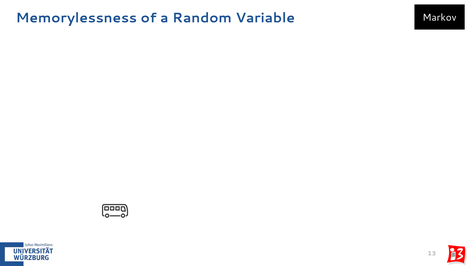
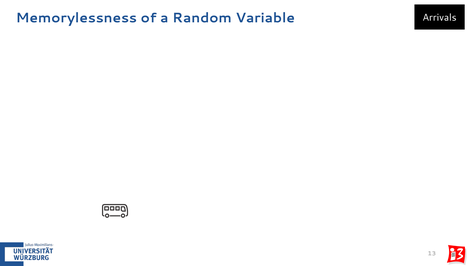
Markov: Markov -> Arrivals (440, 18)
